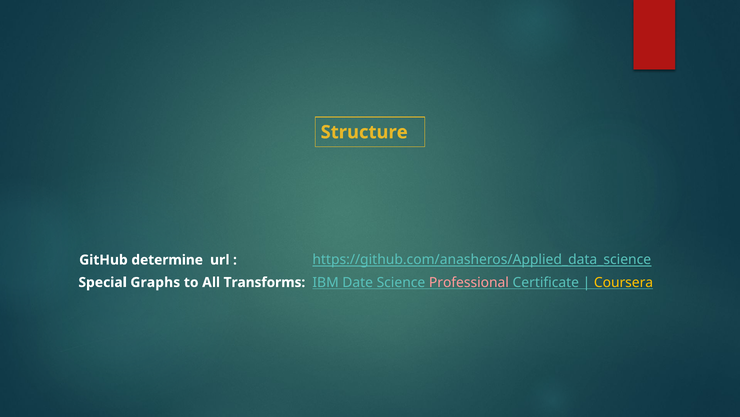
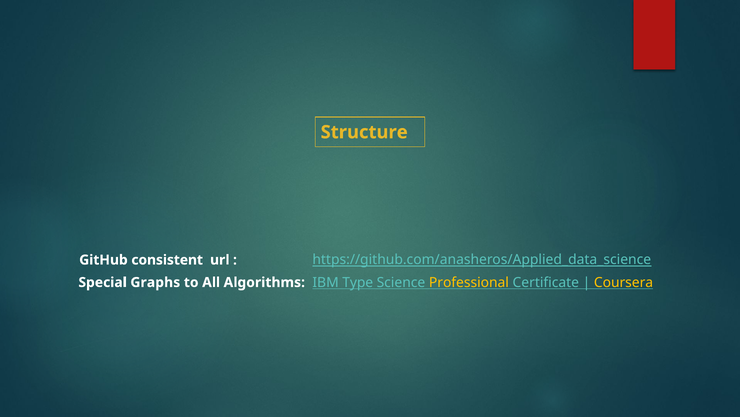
determine: determine -> consistent (167, 260)
Date: Date -> Type (358, 282)
Professional colour: pink -> yellow (469, 282)
Transforms: Transforms -> Algorithms (264, 282)
